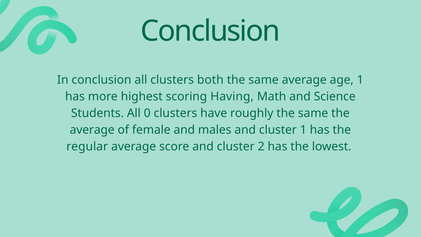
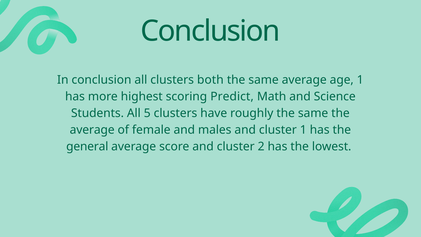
Having: Having -> Predict (232, 96)
All 0: 0 -> 5 (147, 113)
regular: regular -> general (87, 146)
